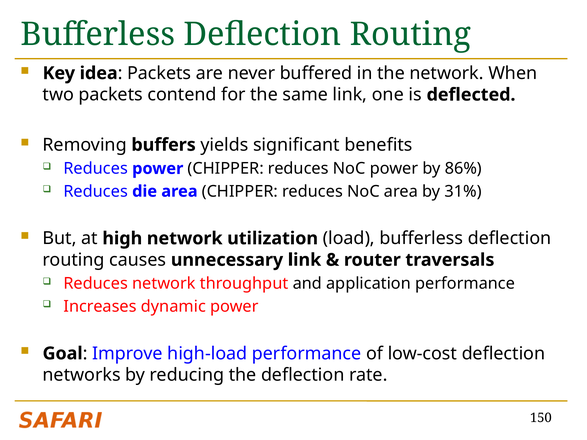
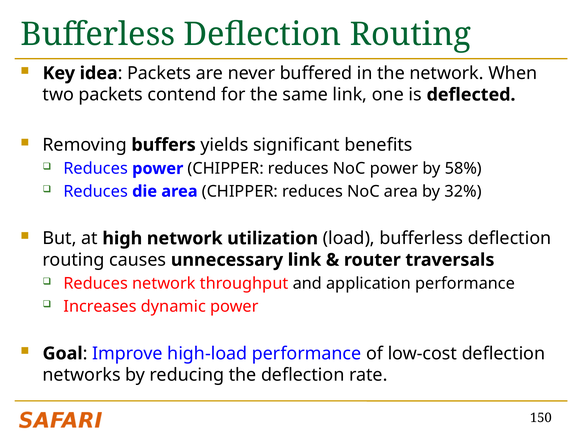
86%: 86% -> 58% (463, 169)
31%: 31% -> 32% (463, 191)
